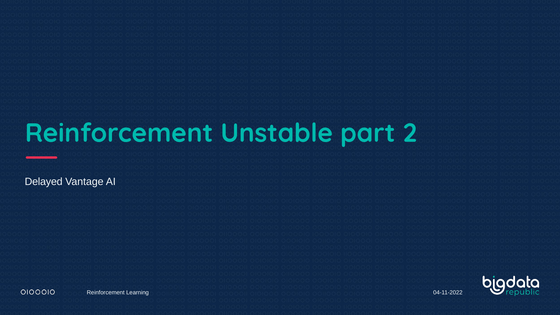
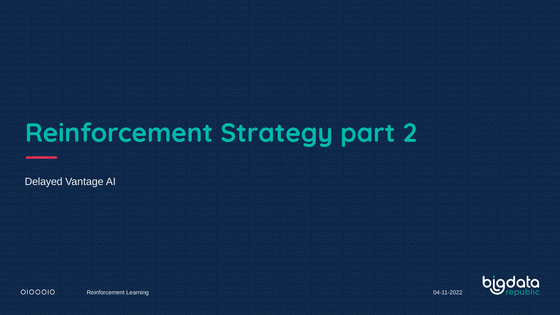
Unstable: Unstable -> Strategy (277, 133)
